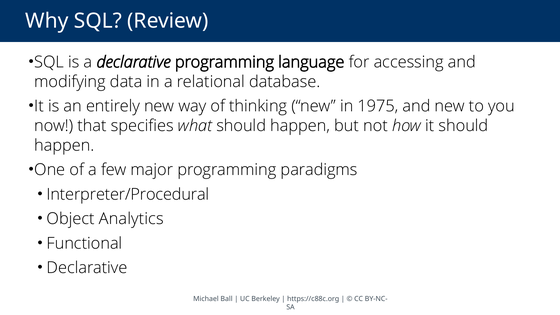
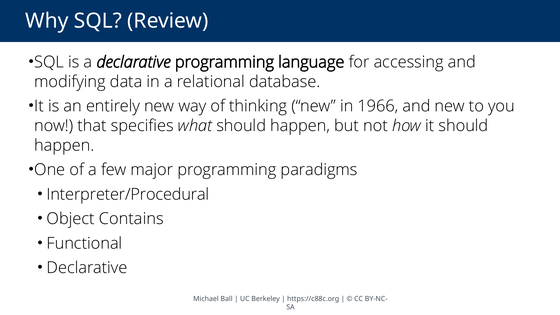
1975: 1975 -> 1966 (378, 106)
Analytics: Analytics -> Contains (131, 219)
